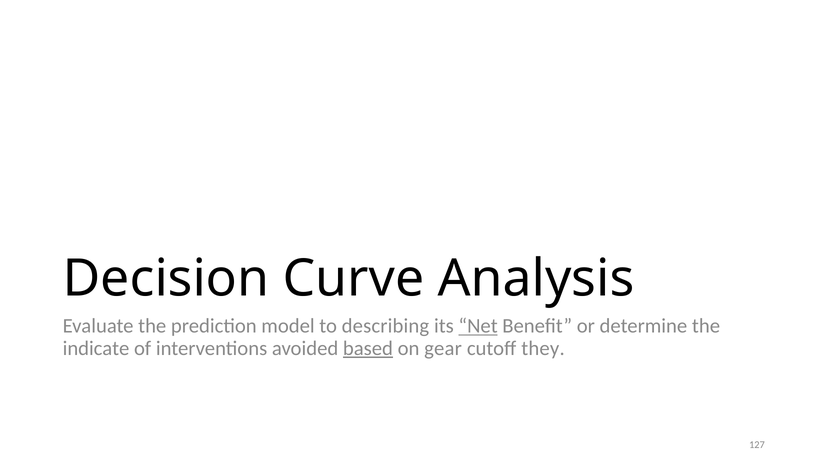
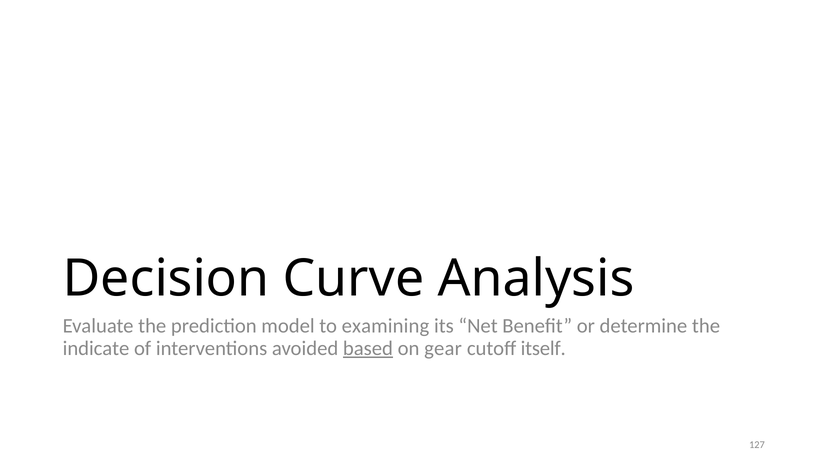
describing: describing -> examining (385, 326)
Net underline: present -> none (478, 326)
they: they -> itself (543, 348)
